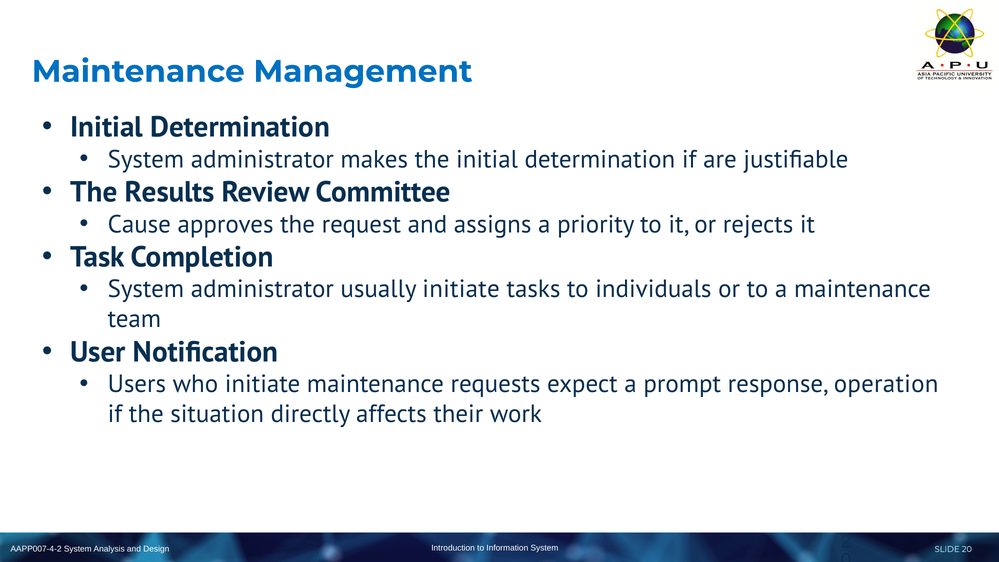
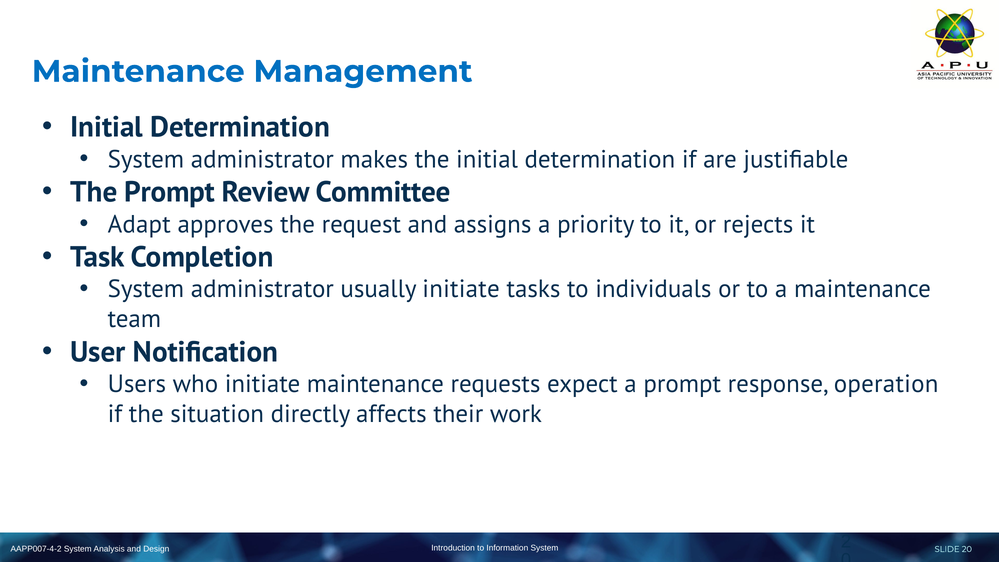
The Results: Results -> Prompt (170, 192)
Cause: Cause -> Adapt (139, 224)
